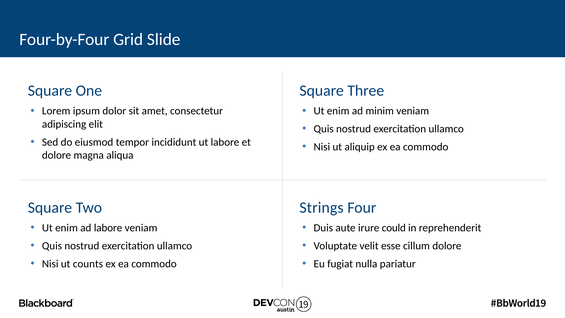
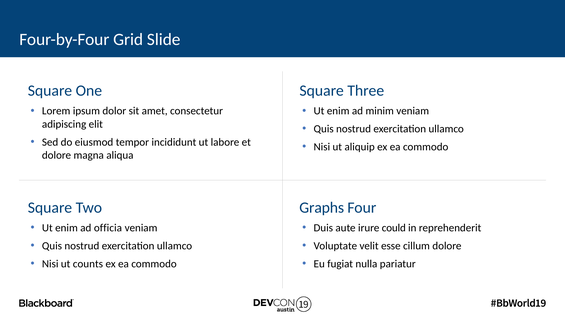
Strings: Strings -> Graphs (322, 208)
ad labore: labore -> officia (108, 228)
